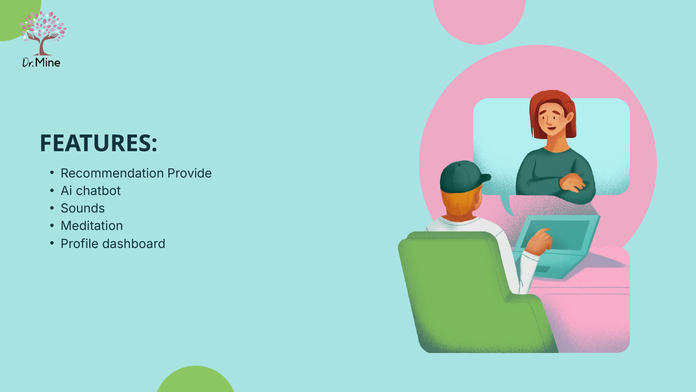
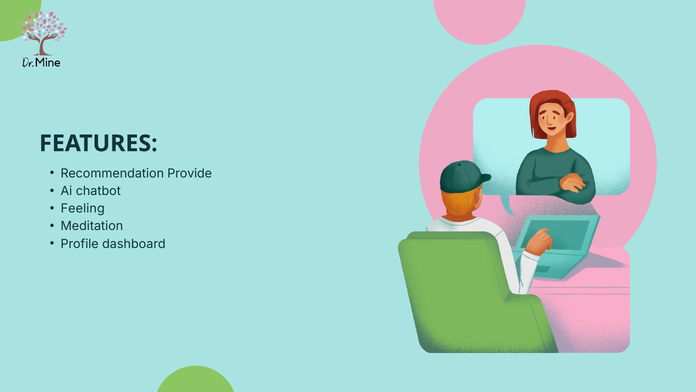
Sounds: Sounds -> Feeling (83, 208)
